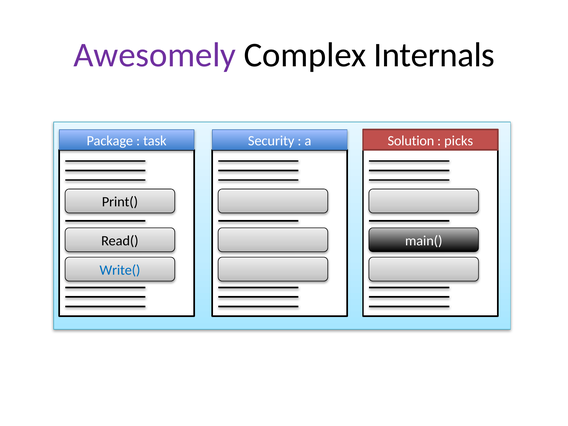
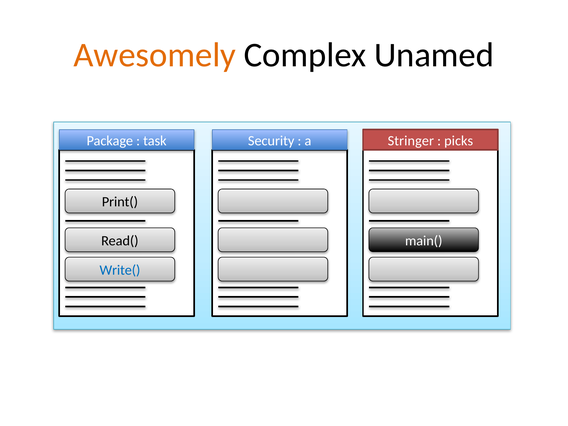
Awesomely colour: purple -> orange (155, 55)
Internals: Internals -> Unamed (434, 55)
Solution: Solution -> Stringer (411, 141)
